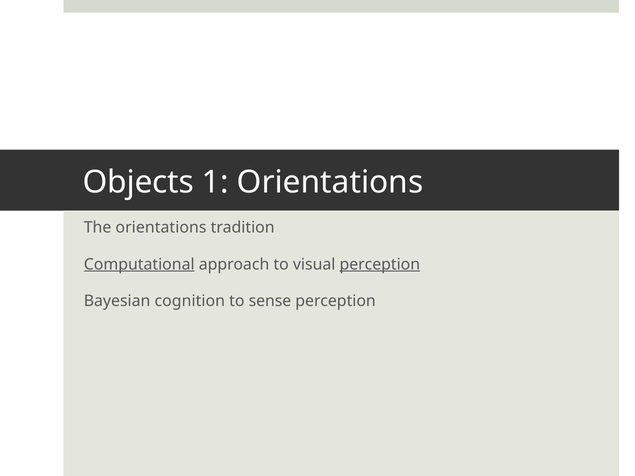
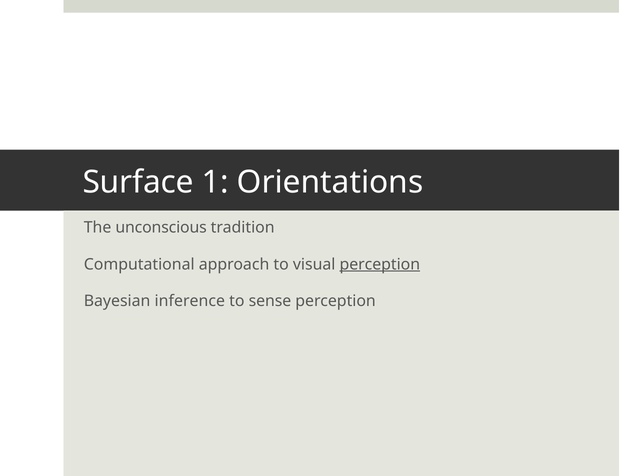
Objects: Objects -> Surface (138, 182)
The orientations: orientations -> unconscious (161, 228)
Computational underline: present -> none (139, 264)
cognition: cognition -> inference (190, 301)
